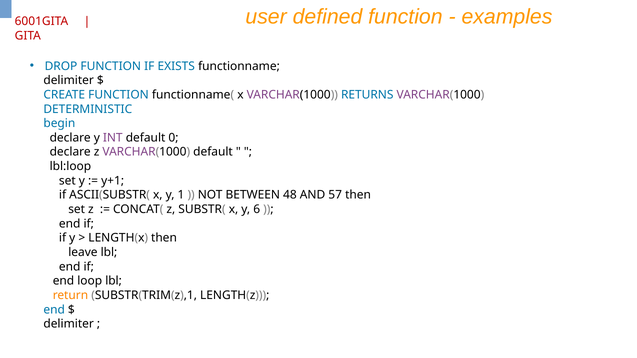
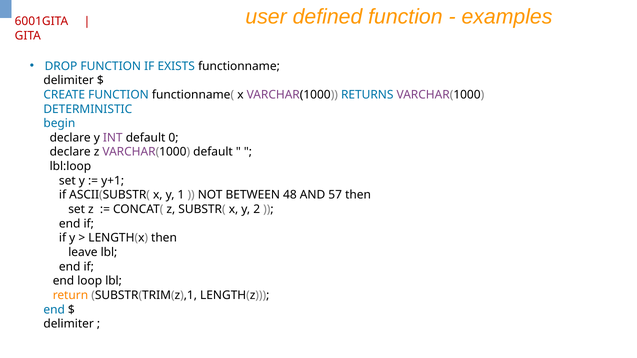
6: 6 -> 2 (257, 210)
